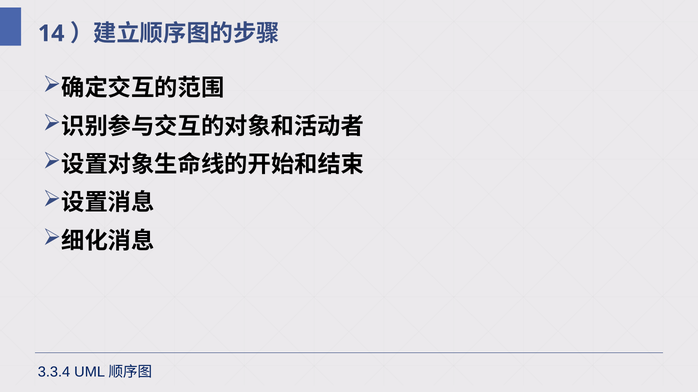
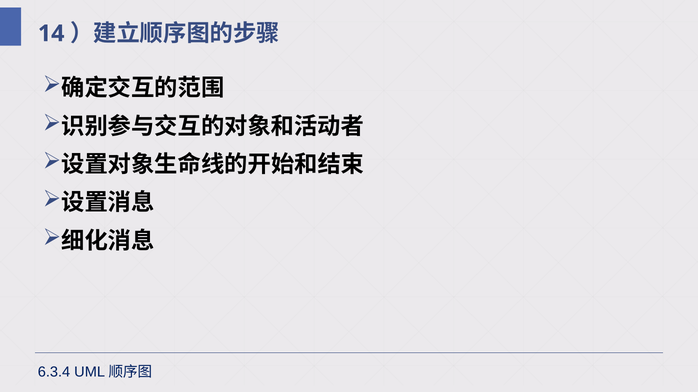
3.3.4: 3.3.4 -> 6.3.4 (54, 373)
